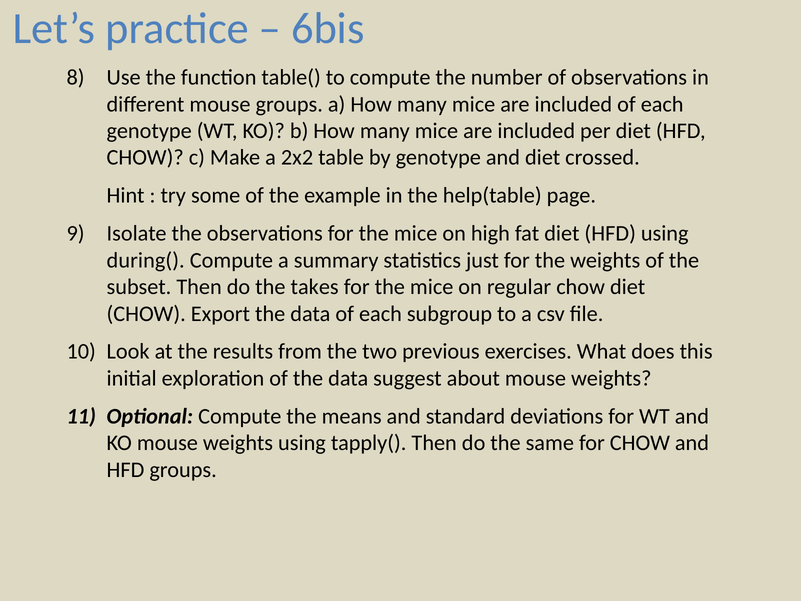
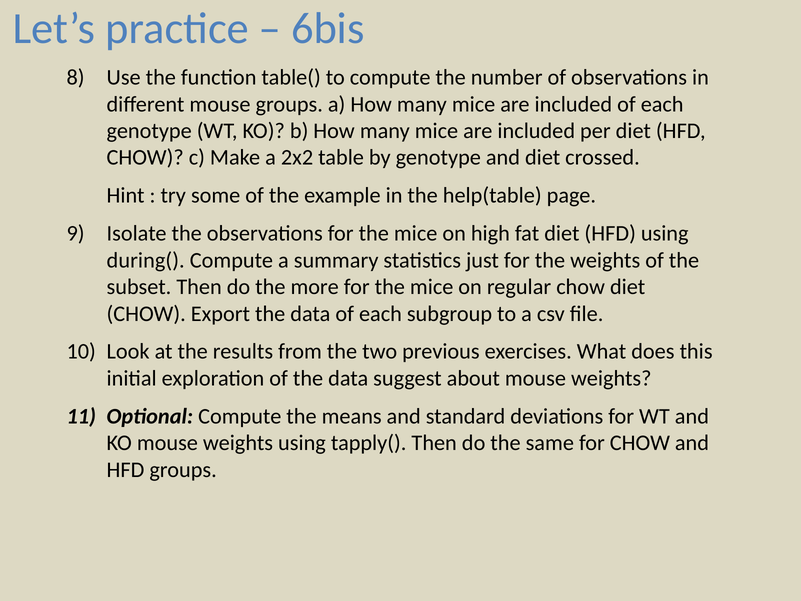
takes: takes -> more (315, 287)
